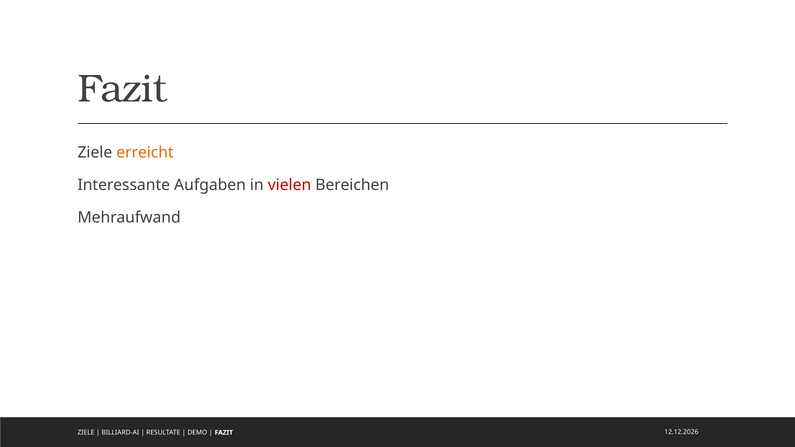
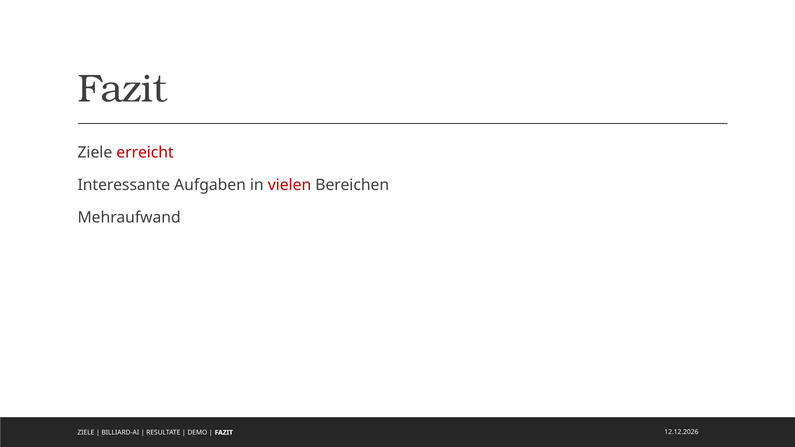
erreicht colour: orange -> red (145, 153)
